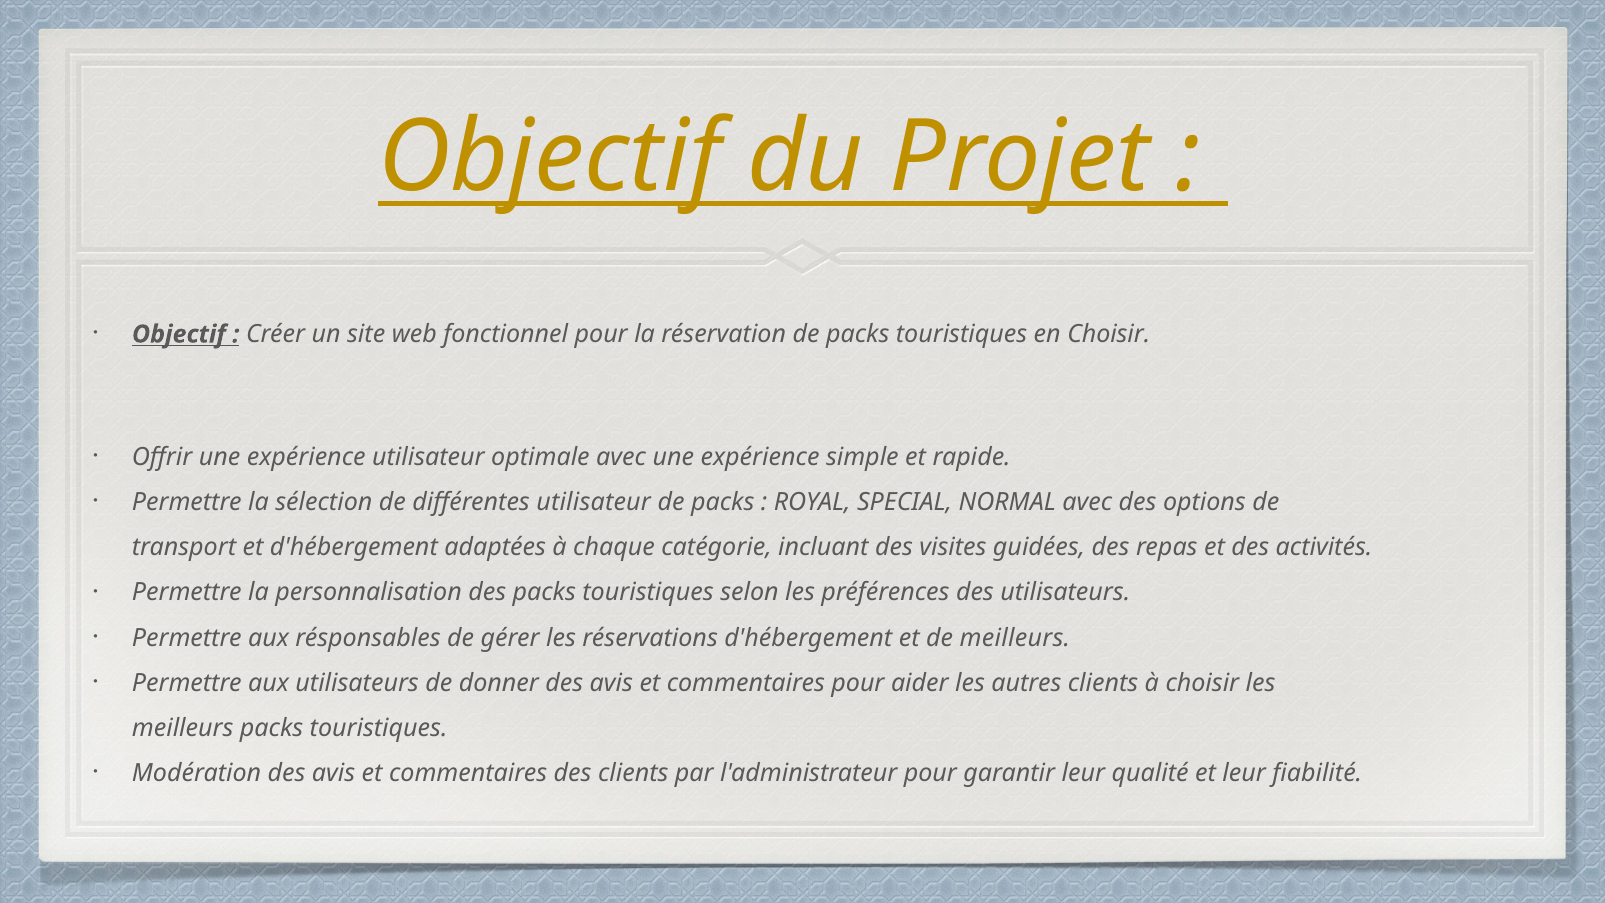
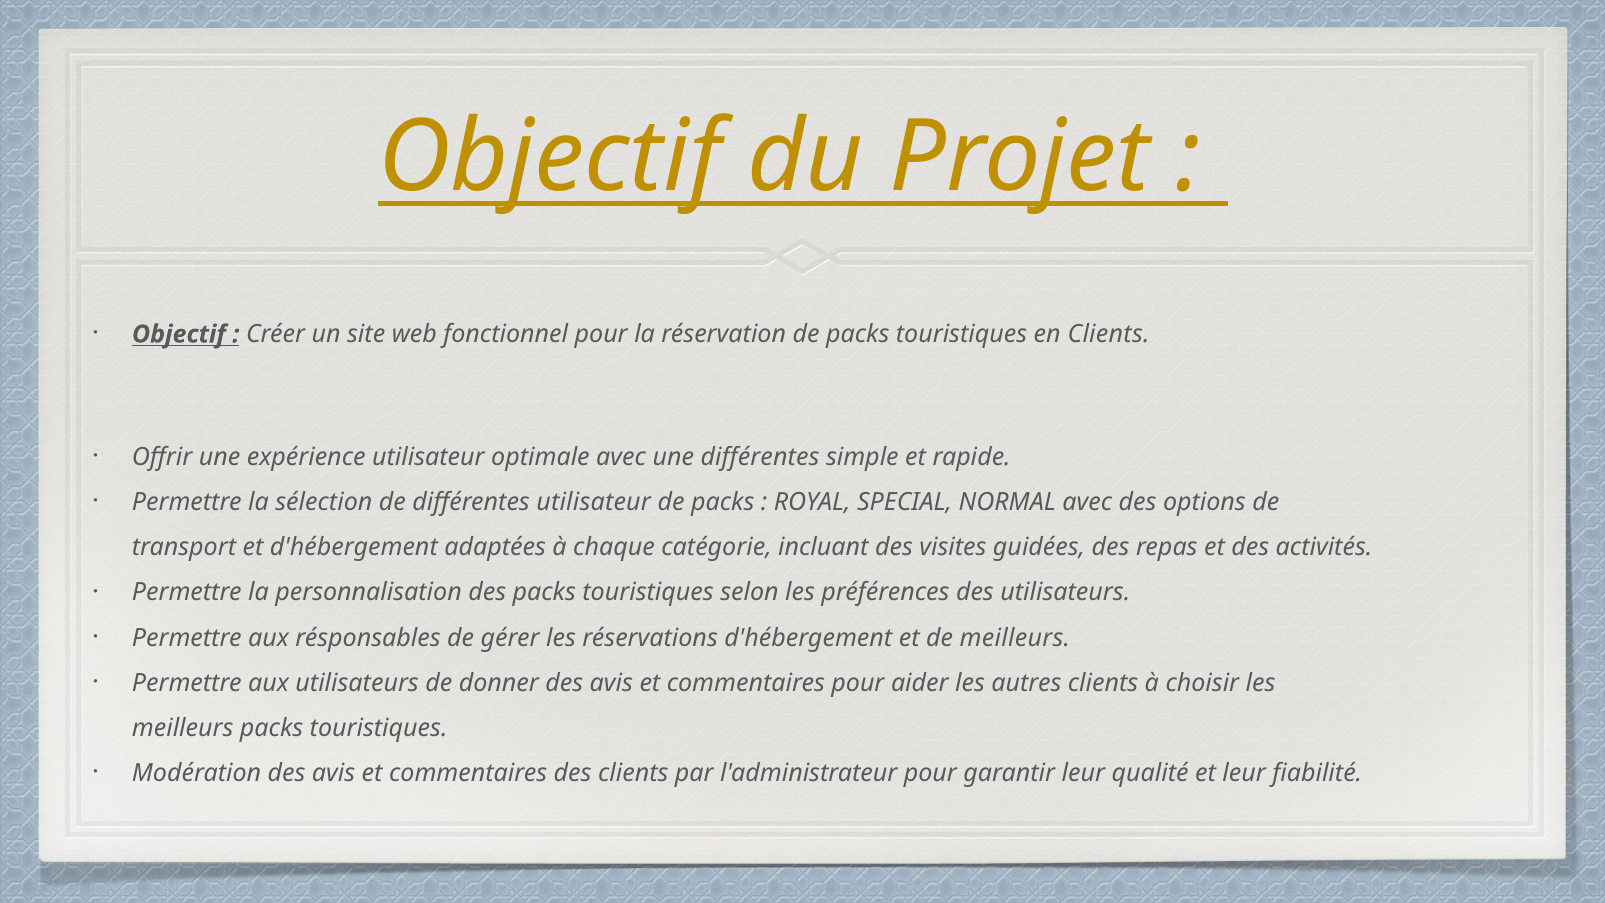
en Choisir: Choisir -> Clients (1109, 334)
avec une expérience: expérience -> différentes (760, 457)
